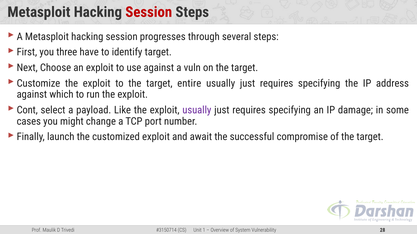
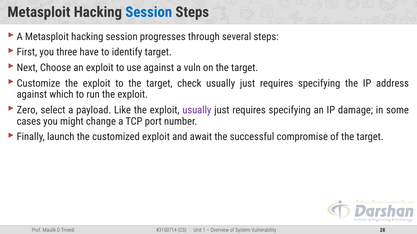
Session colour: red -> blue (149, 12)
entire: entire -> check (189, 83)
Cont: Cont -> Zero (27, 110)
